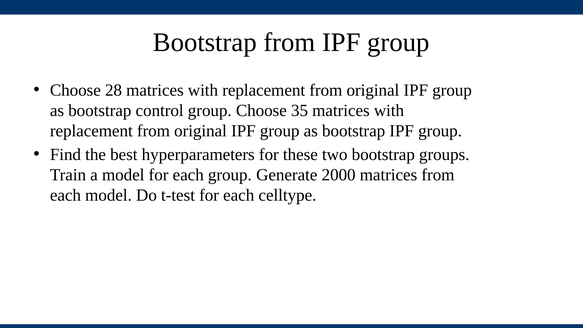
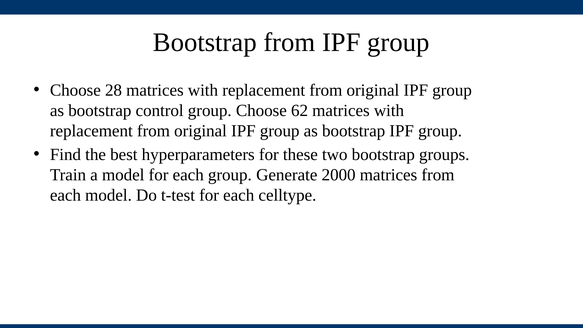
35: 35 -> 62 (300, 110)
